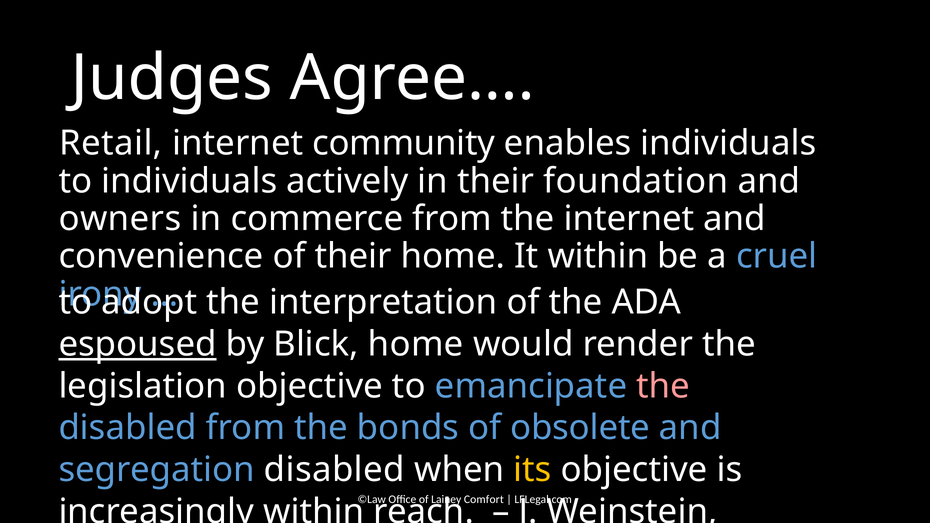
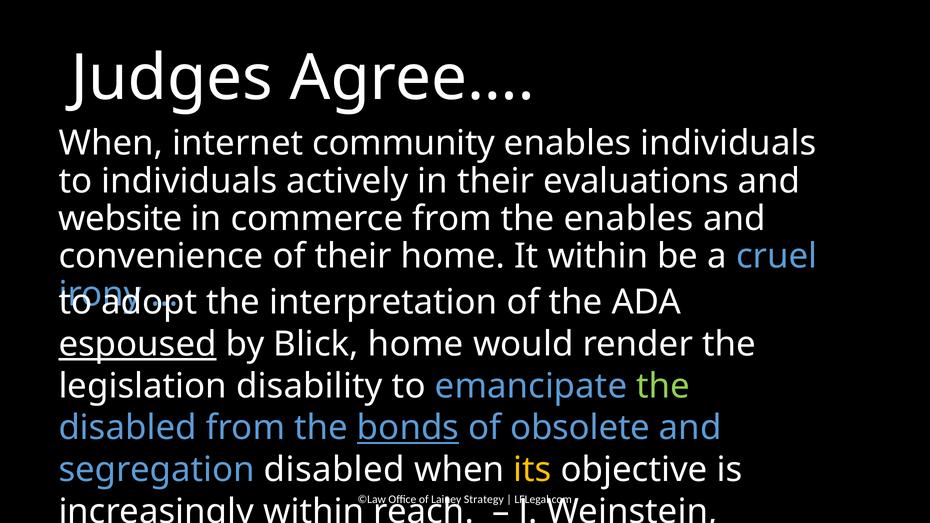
Retail: Retail -> When (111, 143)
foundation: foundation -> evaluations (636, 181)
owners: owners -> website (120, 219)
the internet: internet -> enables (629, 219)
legislation objective: objective -> disability (309, 386)
the colour: pink -> light green (663, 386)
bonds underline: none -> present (408, 428)
Comfort: Comfort -> Strategy (484, 499)
